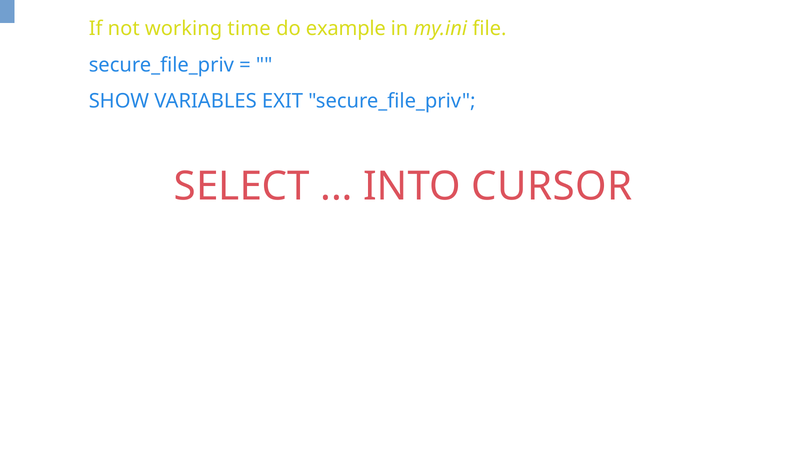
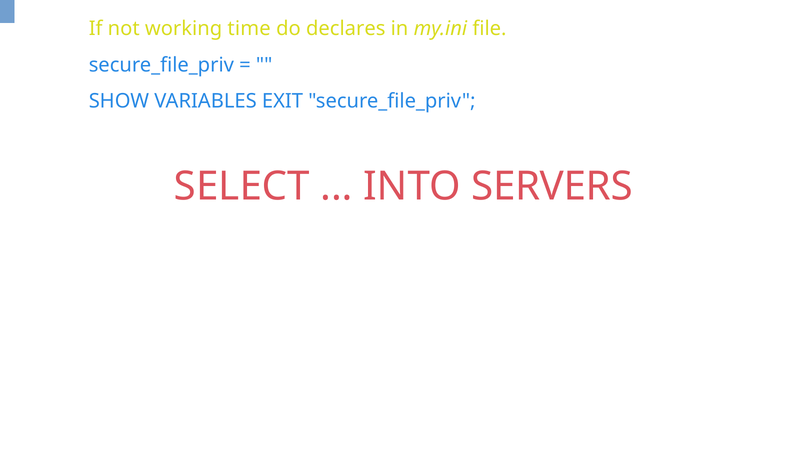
example: example -> declares (346, 29)
CURSOR: CURSOR -> SERVERS (552, 186)
